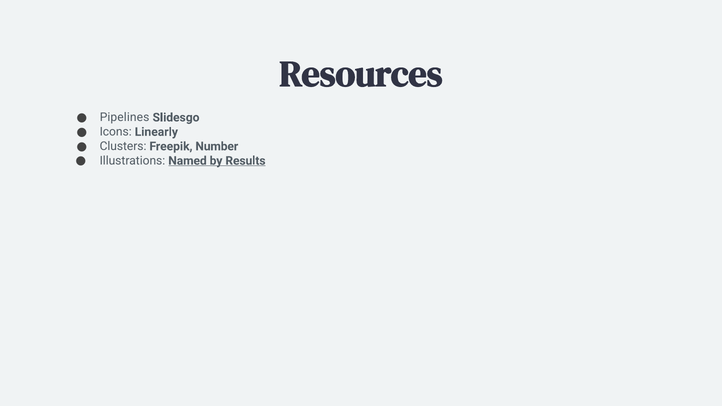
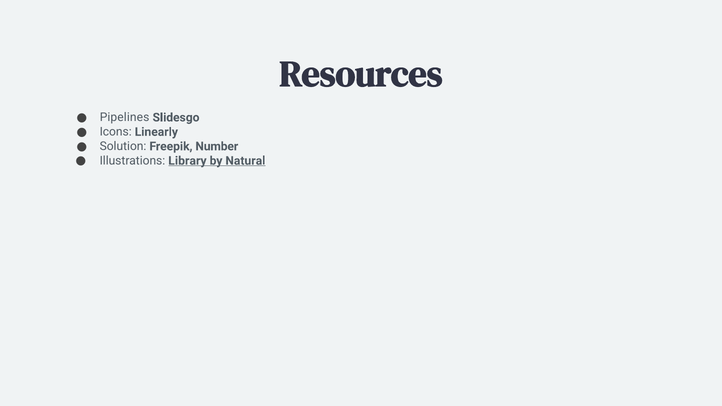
Clusters: Clusters -> Solution (123, 146)
Named: Named -> Library (187, 161)
Results: Results -> Natural (245, 161)
